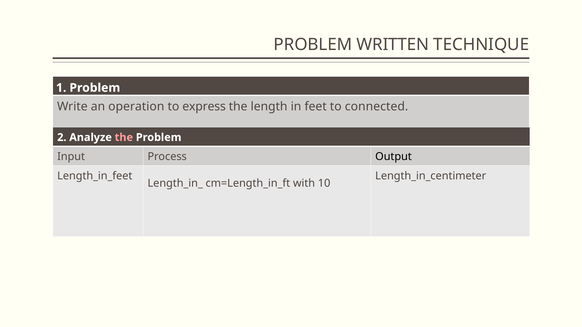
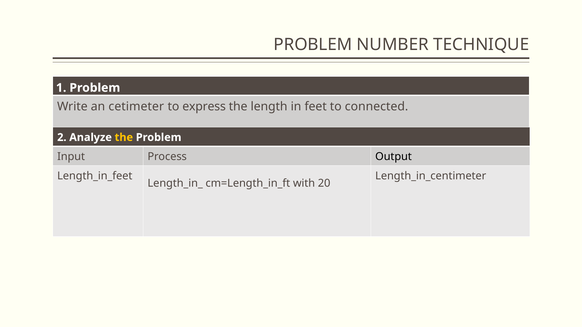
WRITTEN: WRITTEN -> NUMBER (393, 45)
operation: operation -> cetimeter (136, 107)
the colour: pink -> yellow (124, 138)
10: 10 -> 20 (324, 183)
